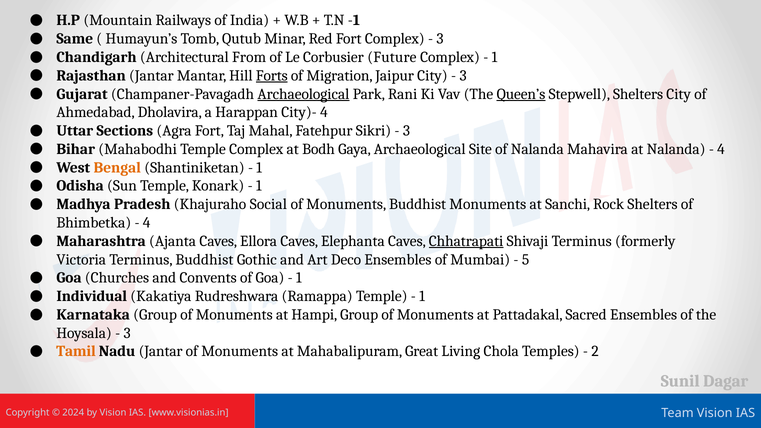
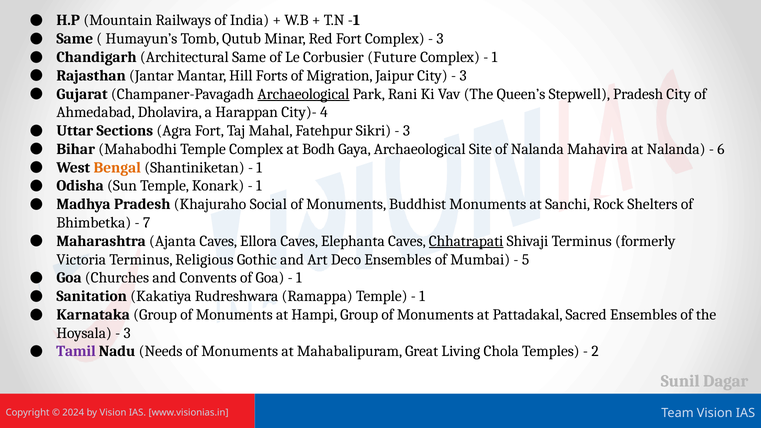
Architectural From: From -> Same (249, 57)
Forts underline: present -> none (272, 76)
Queen’s underline: present -> none (521, 94)
Stepwell Shelters: Shelters -> Pradesh (638, 94)
4: 4 -> 6 (721, 149)
4: 4 -> 7 (147, 223)
Terminus Buddhist: Buddhist -> Religious (204, 260)
Individual: Individual -> Sanitation (92, 296)
Tamil colour: orange -> purple (76, 351)
Nadu Jantar: Jantar -> Needs (161, 351)
